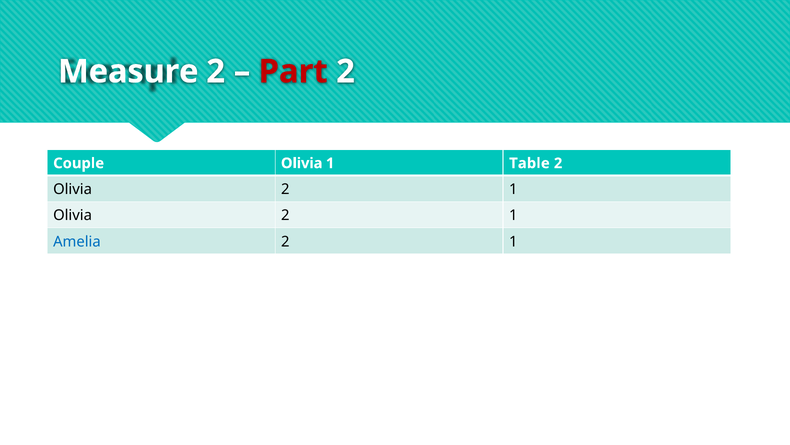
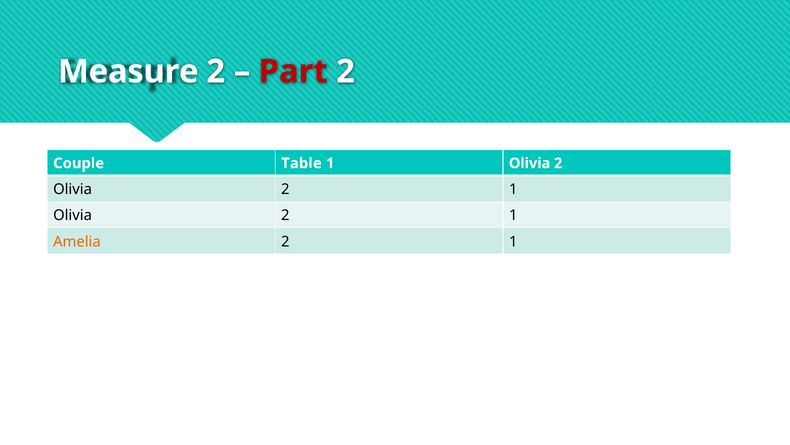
Couple Olivia: Olivia -> Table (302, 163)
Table: Table -> Olivia (530, 163)
Amelia colour: blue -> orange (77, 241)
